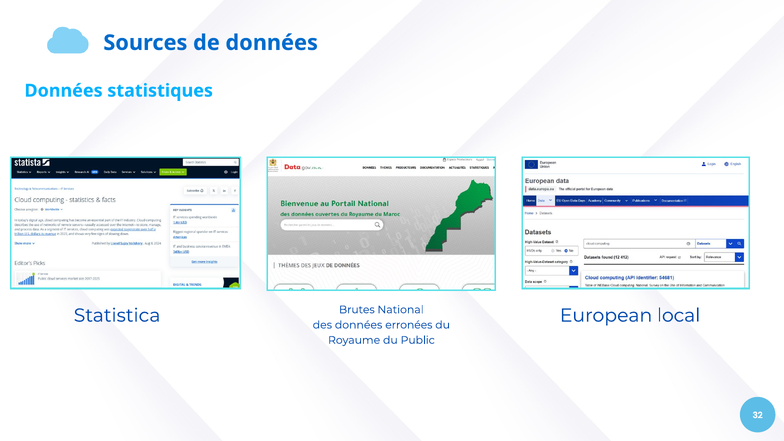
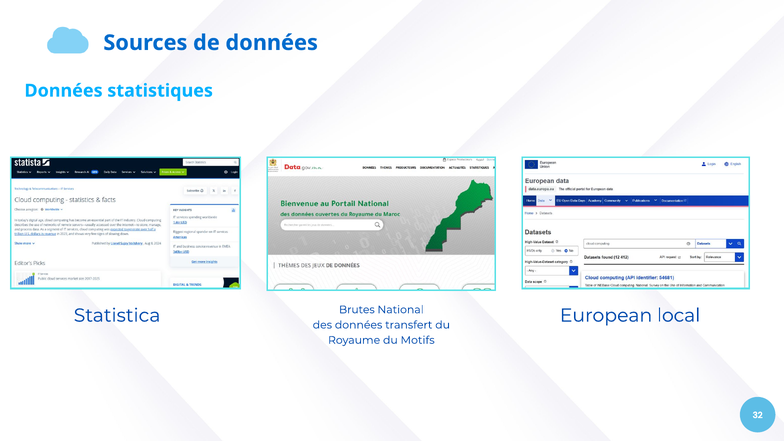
erronées: erronées -> transfert (409, 325)
Public: Public -> Motifs (418, 340)
